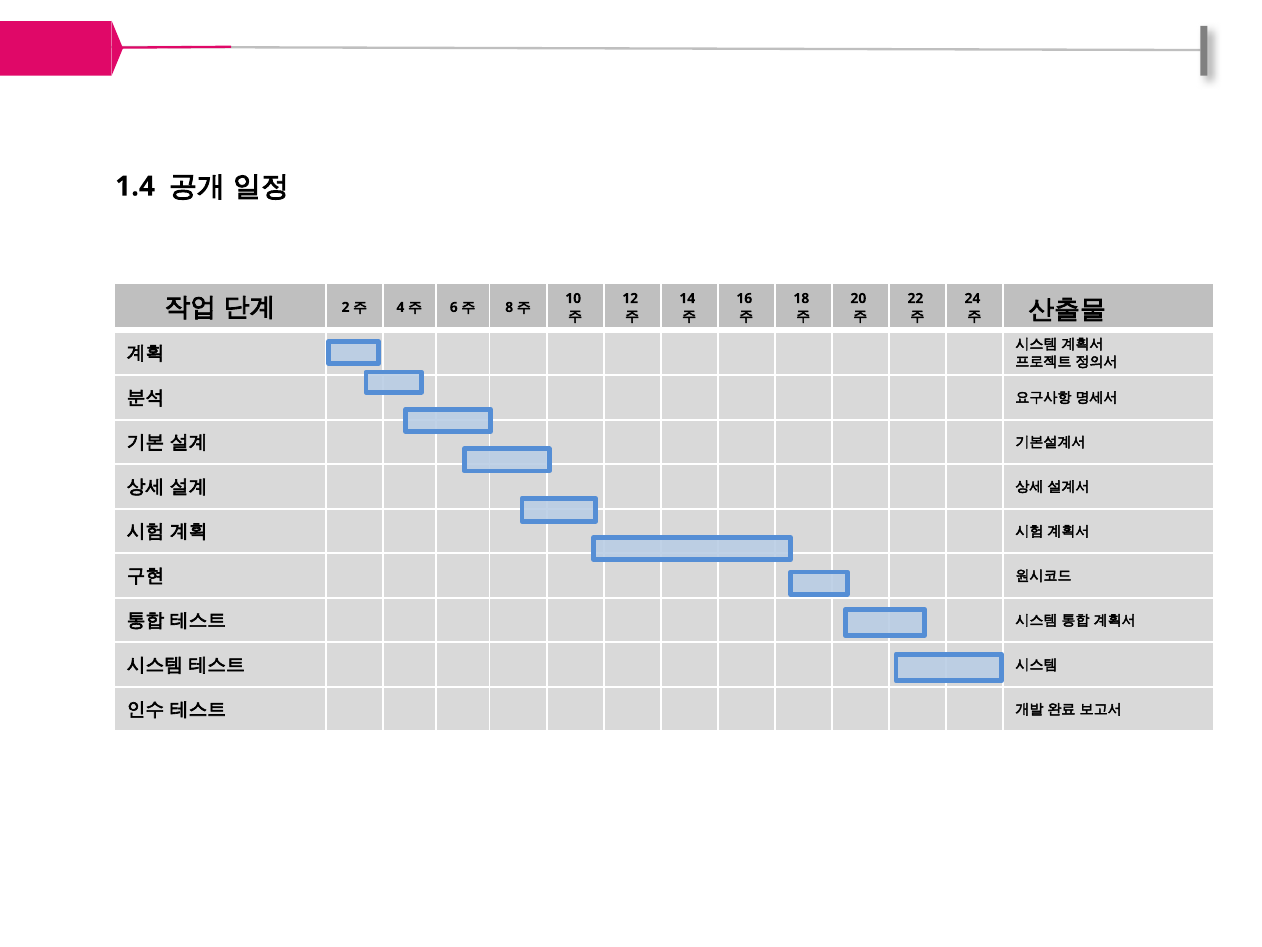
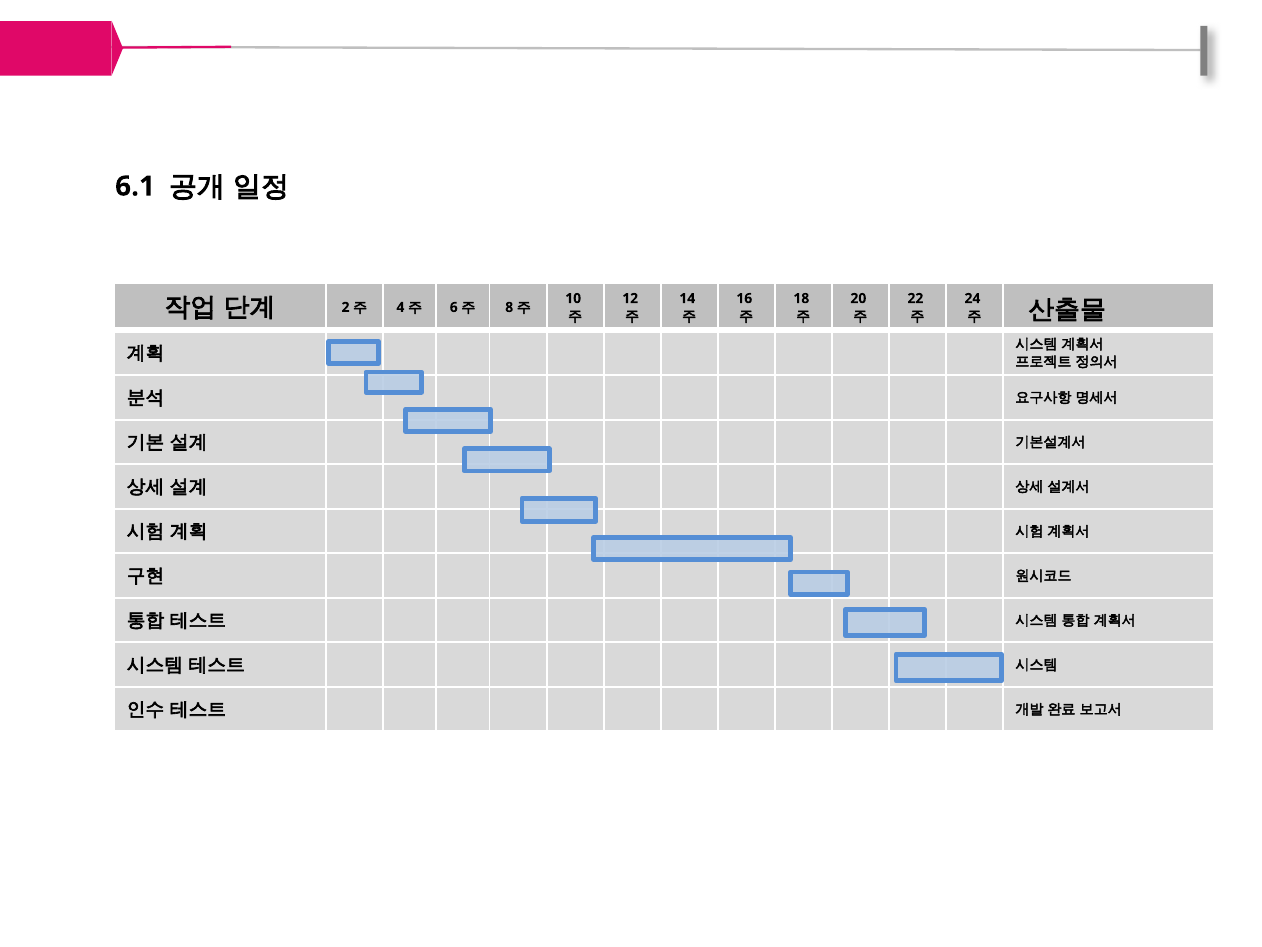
1.4: 1.4 -> 6.1 (135, 186)
